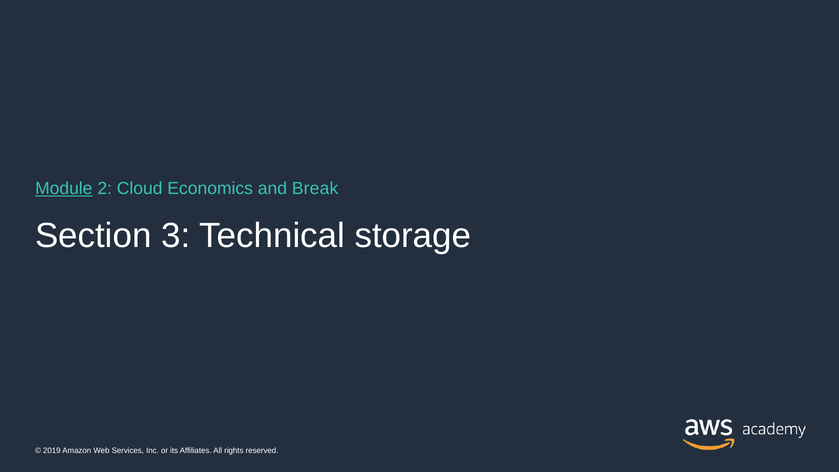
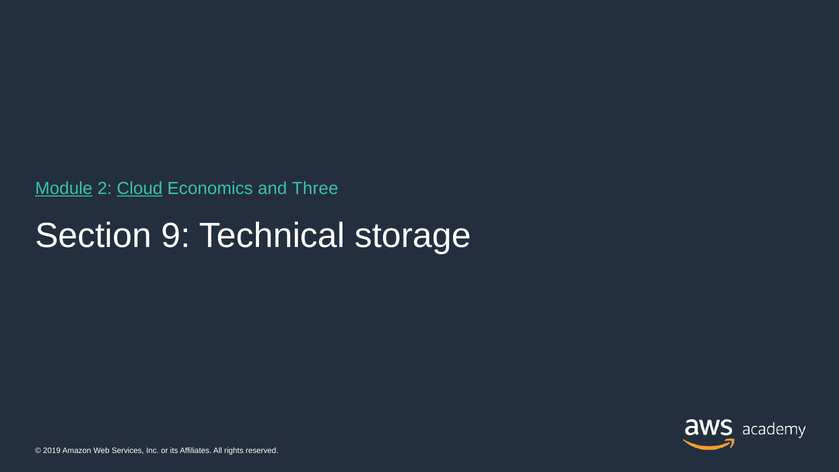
Cloud underline: none -> present (140, 188)
Break: Break -> Three (315, 188)
3: 3 -> 9 (176, 236)
